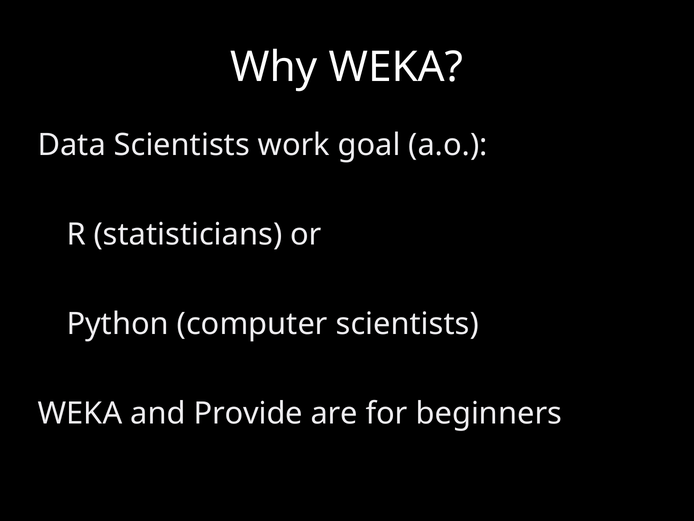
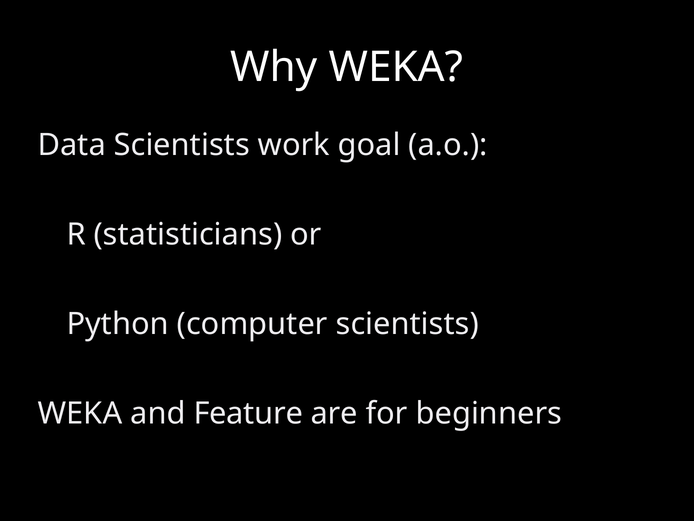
Provide: Provide -> Feature (248, 413)
